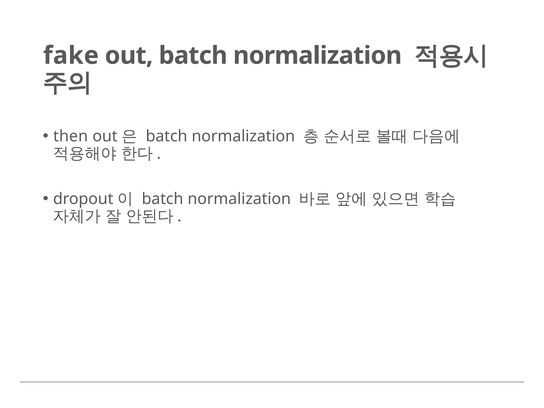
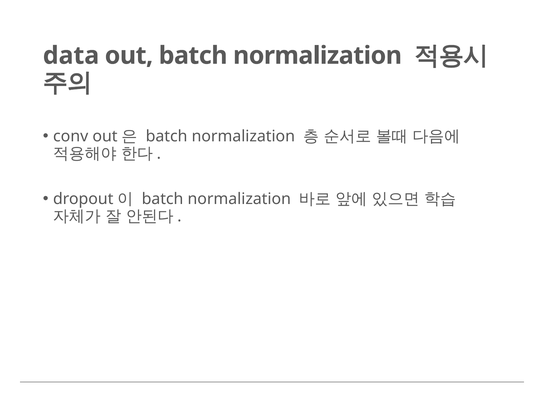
fake: fake -> data (71, 56)
then: then -> conv (71, 136)
